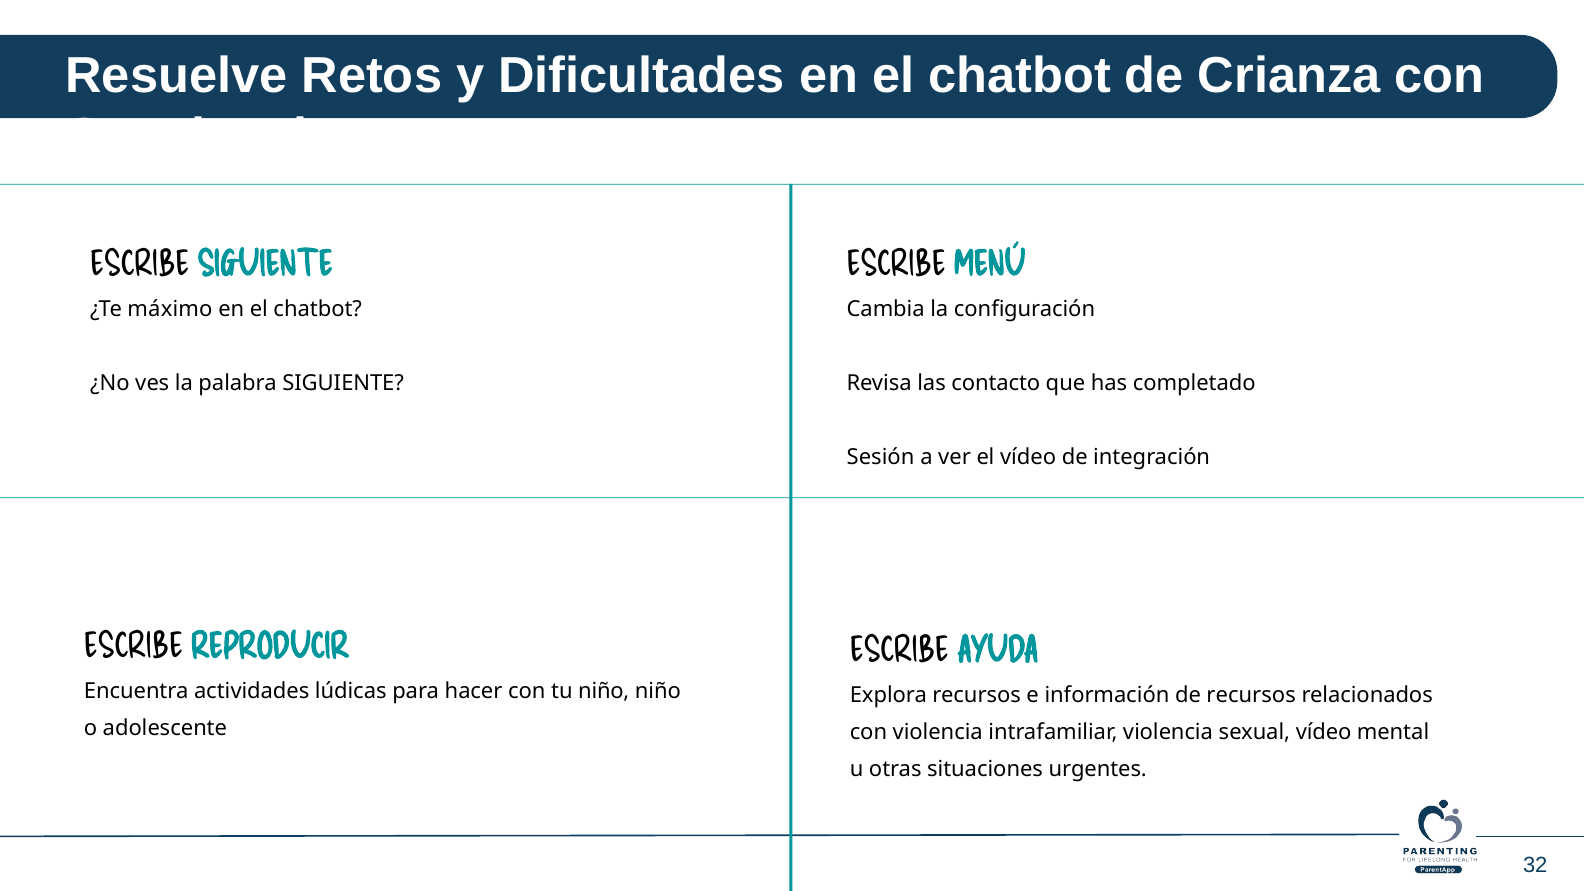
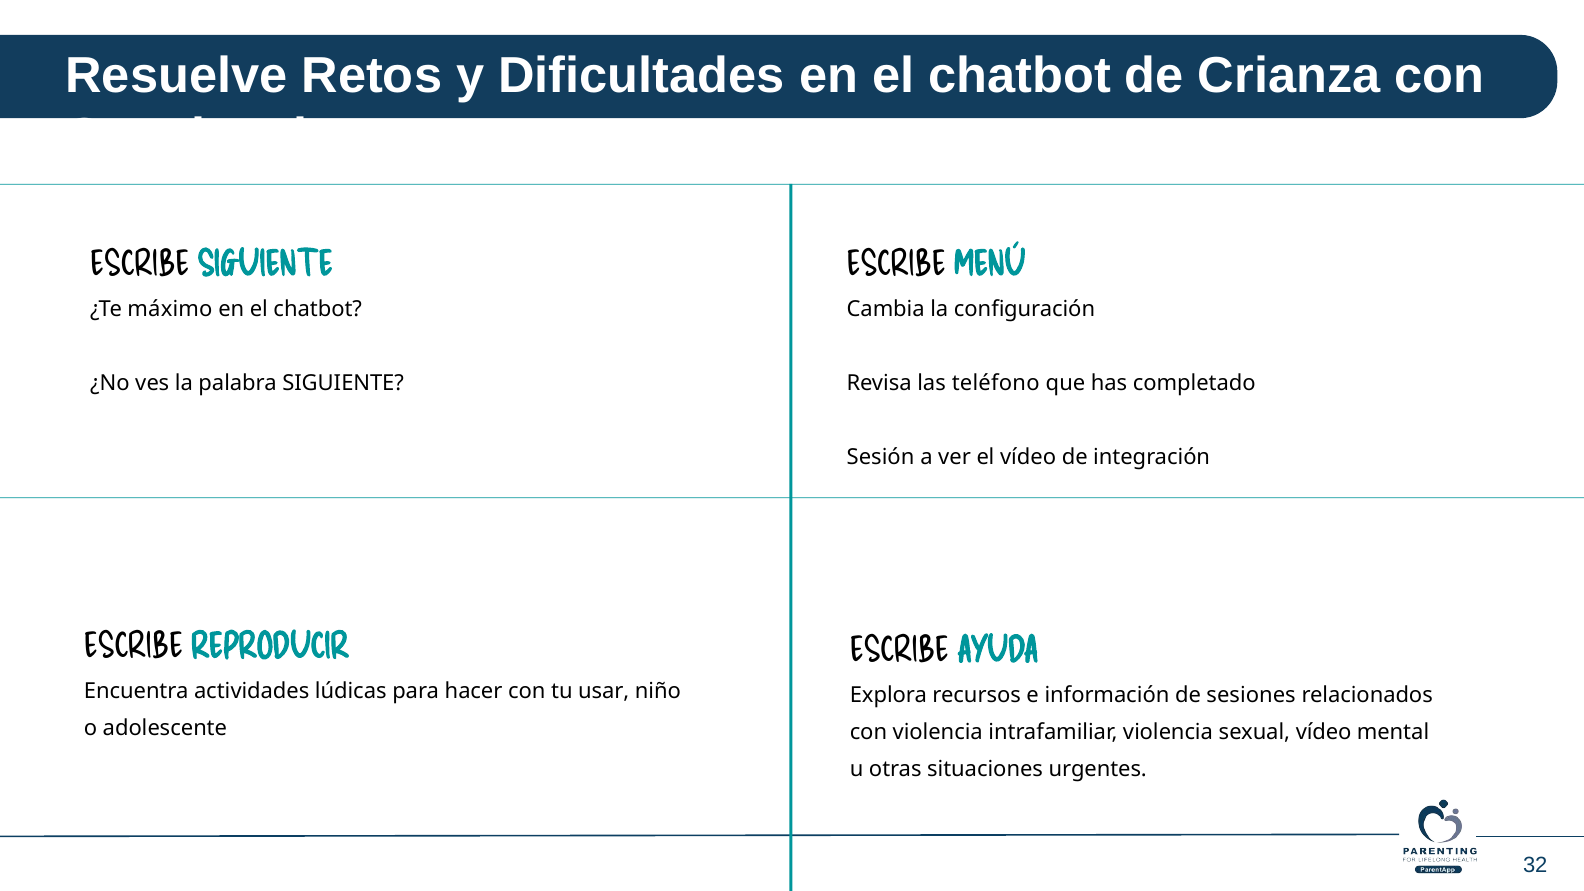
contacto: contacto -> teléfono (996, 383)
tu niño: niño -> usar (604, 692)
de recursos: recursos -> sesiones (1251, 695)
